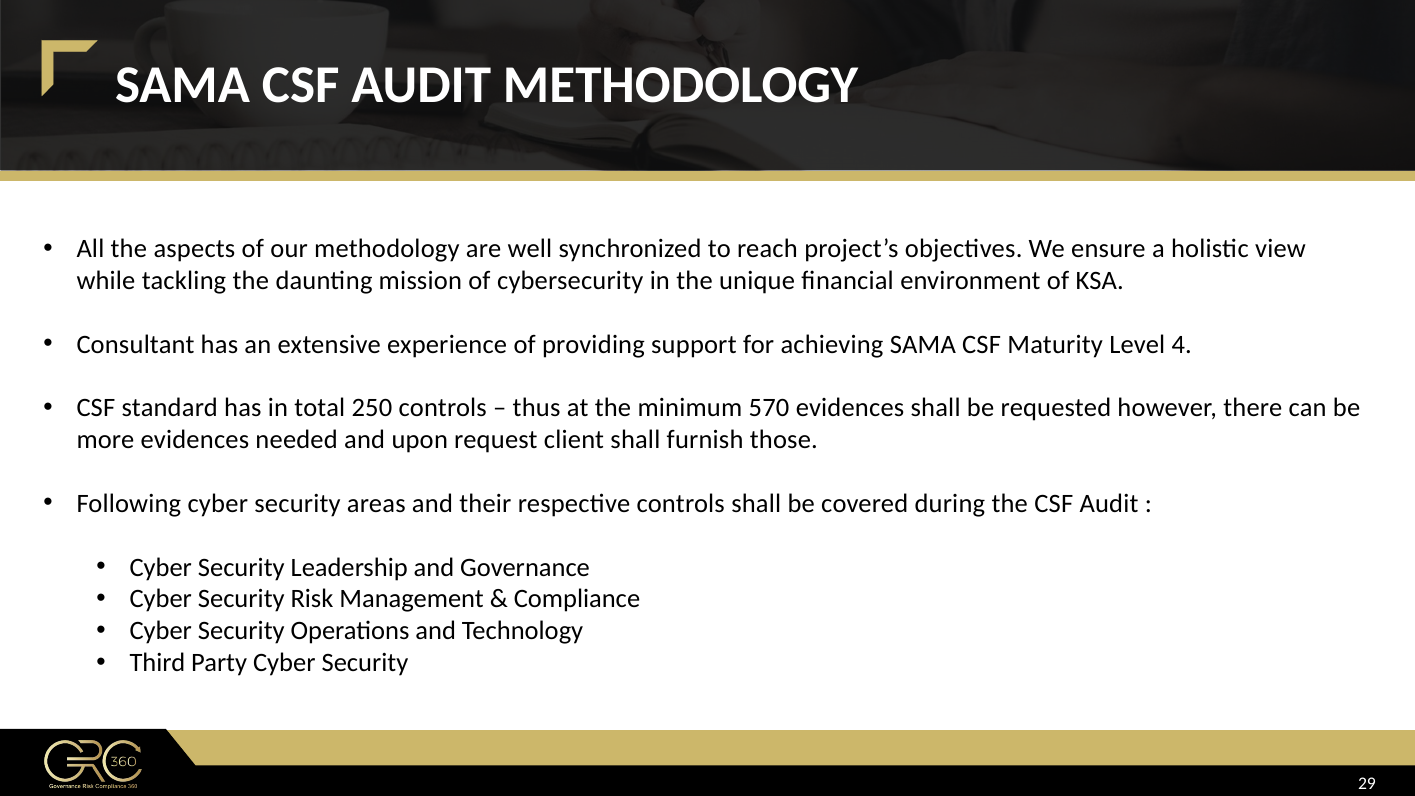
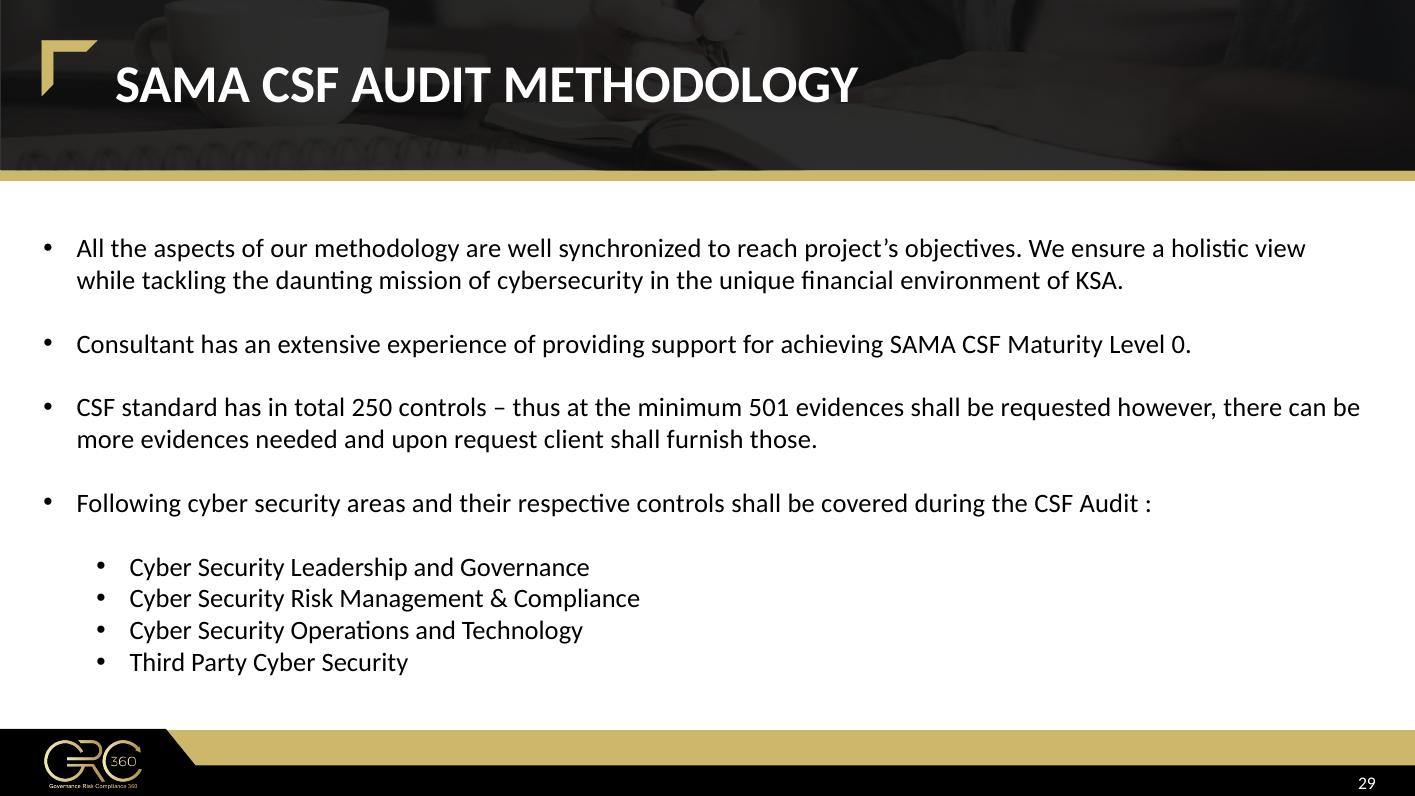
4: 4 -> 0 (1182, 344)
570: 570 -> 501 (769, 408)
